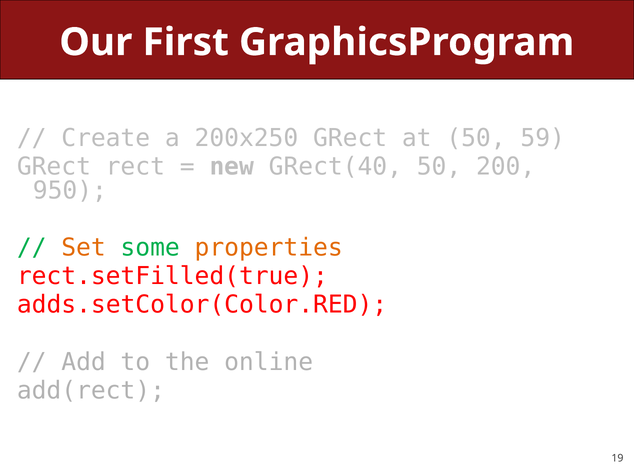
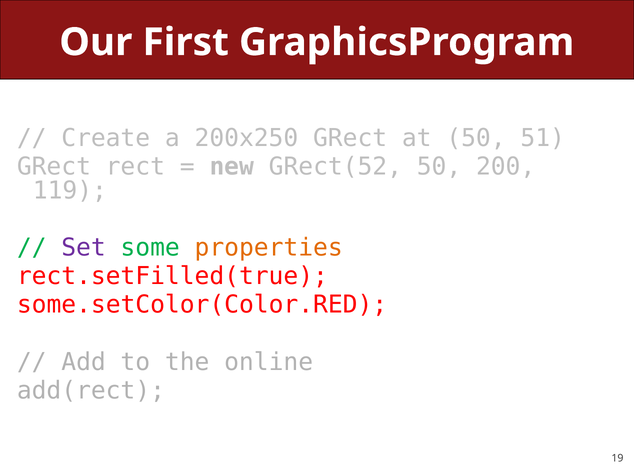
59: 59 -> 51 (543, 138)
GRect(40: GRect(40 -> GRect(52 (335, 167)
950: 950 -> 119 (70, 191)
Set colour: orange -> purple (84, 248)
adds.setColor(Color.RED: adds.setColor(Color.RED -> some.setColor(Color.RED (202, 305)
